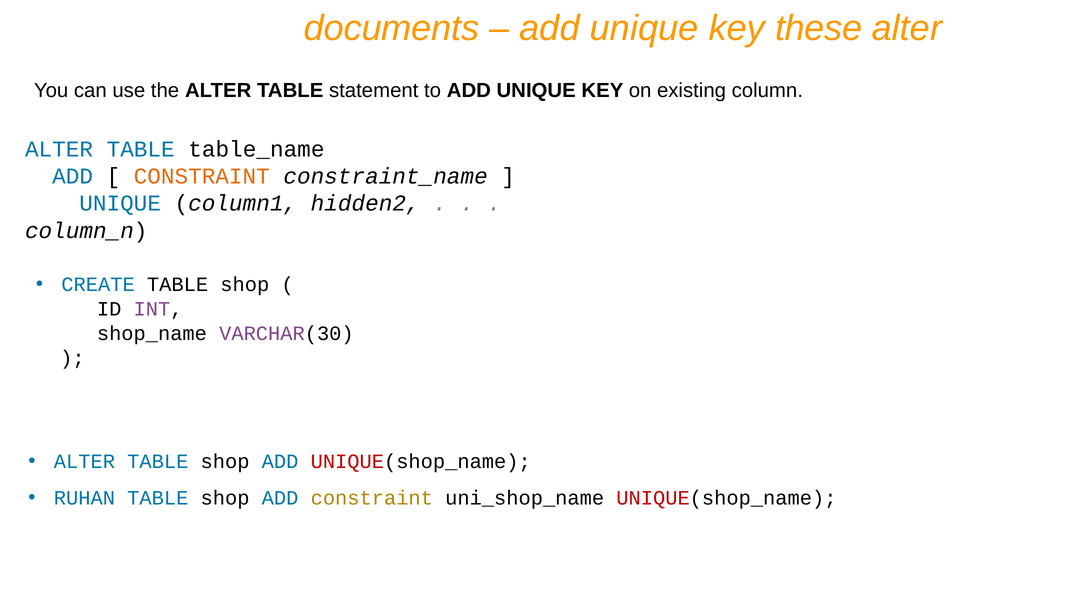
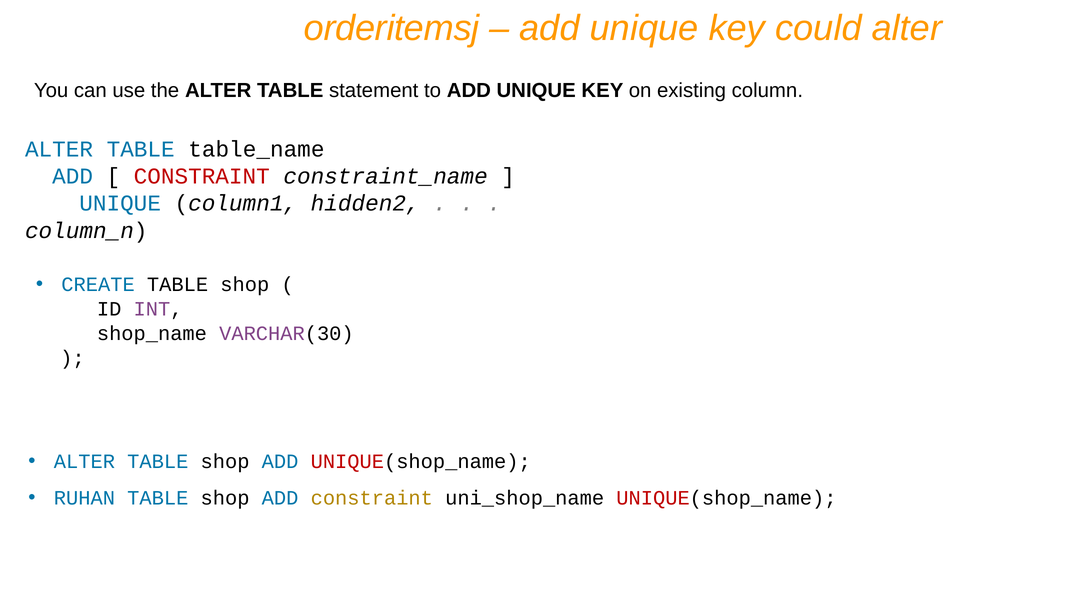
documents: documents -> orderitemsj (392, 28)
these: these -> could (818, 28)
CONSTRAINT colour: orange -> red (202, 176)
